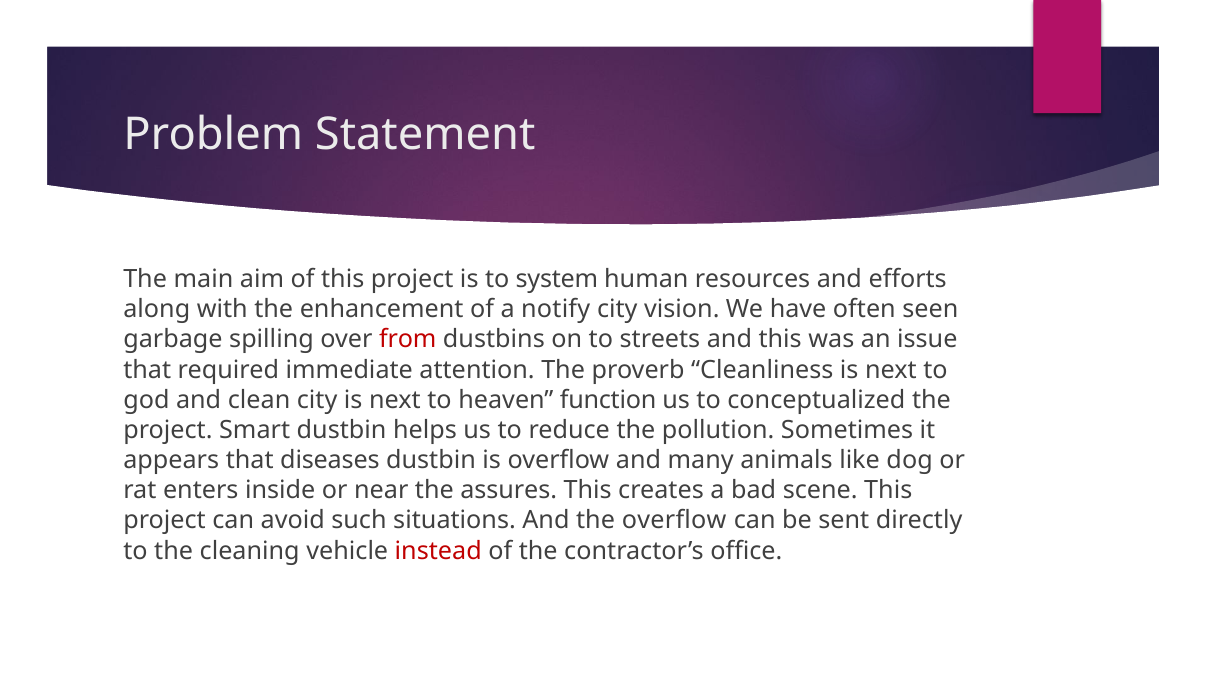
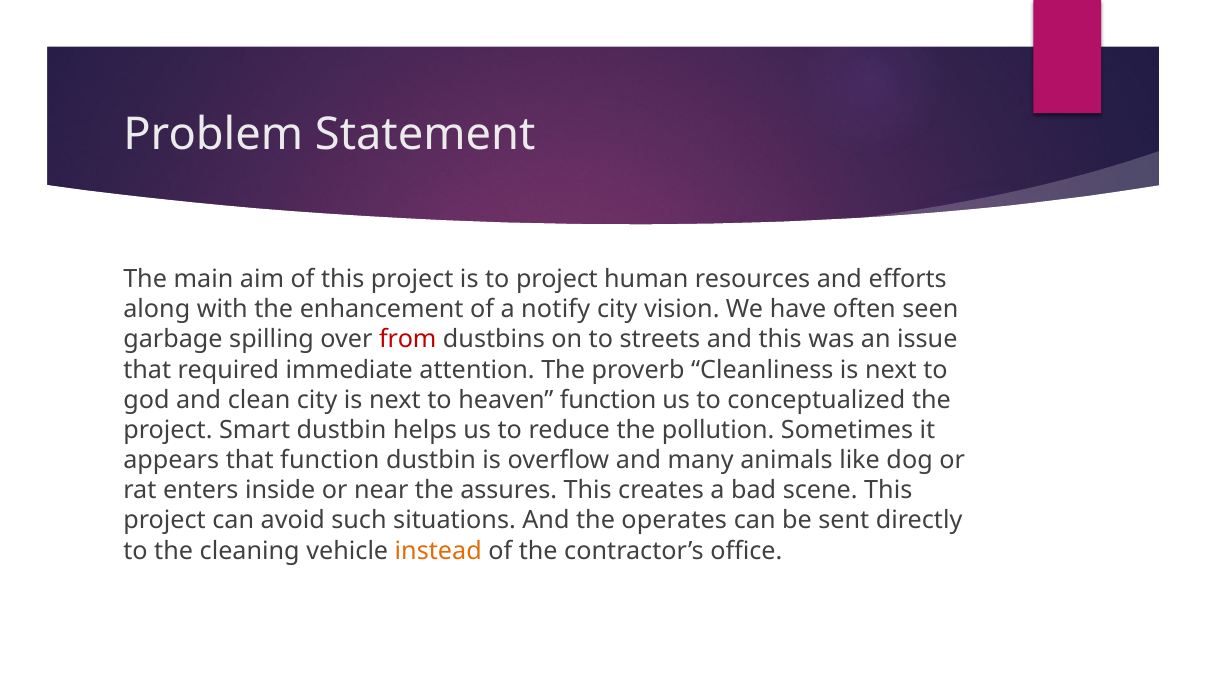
to system: system -> project (557, 279)
that diseases: diseases -> function (330, 460)
the overflow: overflow -> operates (674, 521)
instead colour: red -> orange (438, 551)
